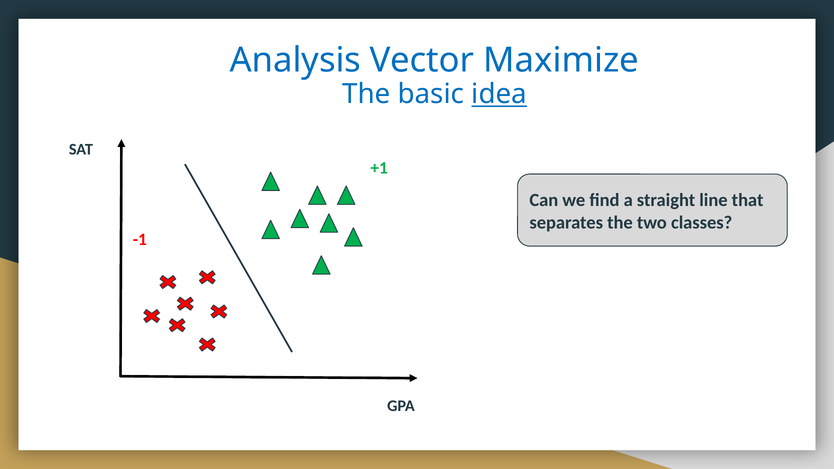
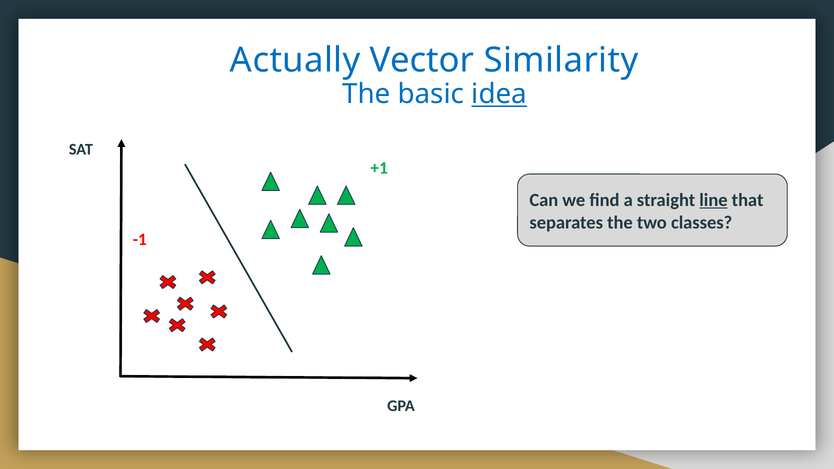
Analysis: Analysis -> Actually (295, 60)
Maximize: Maximize -> Similarity (561, 60)
line underline: none -> present (713, 200)
